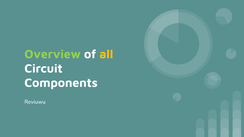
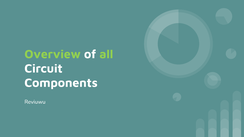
all colour: yellow -> light green (106, 54)
